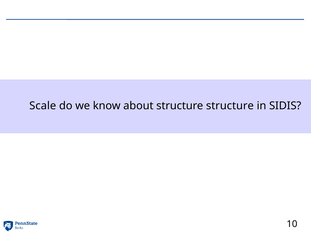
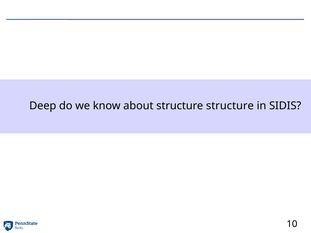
Scale: Scale -> Deep (43, 106)
